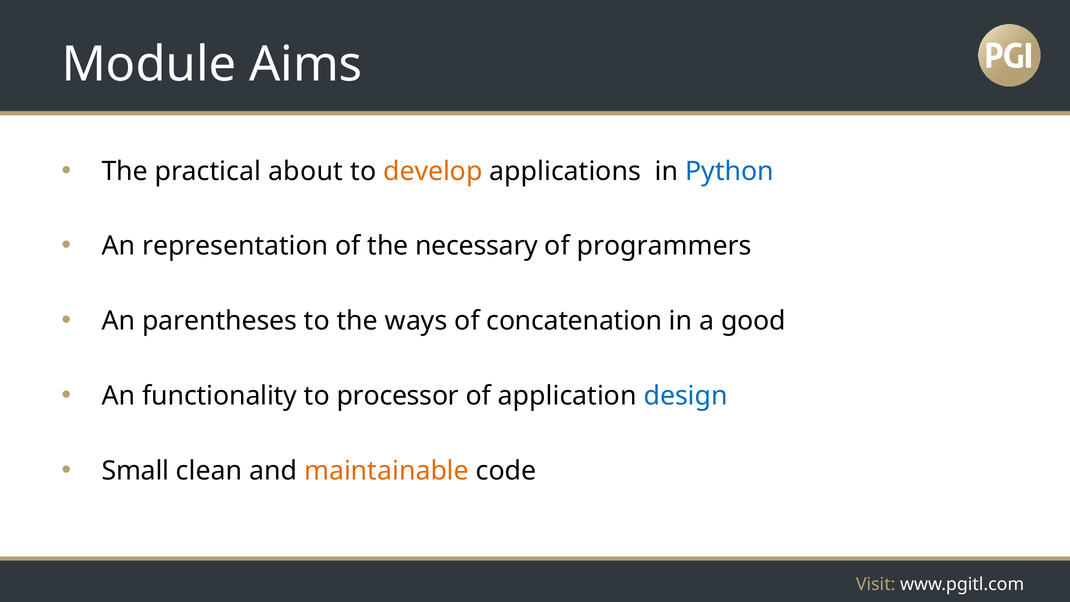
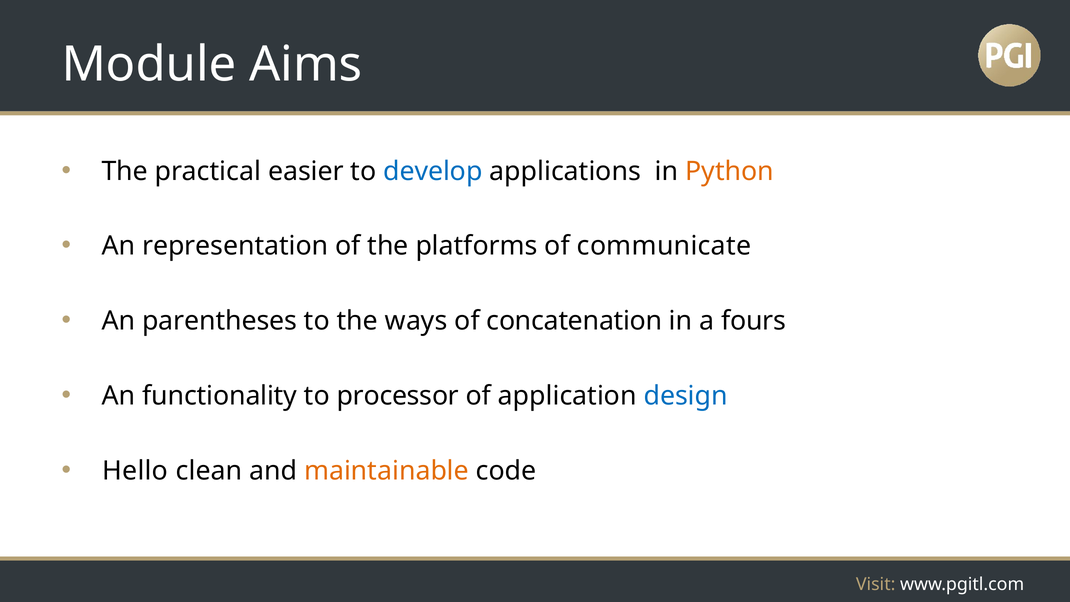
about: about -> easier (306, 171)
develop colour: orange -> blue (433, 171)
Python colour: blue -> orange (730, 171)
necessary: necessary -> platforms (477, 246)
programmers: programmers -> communicate (664, 246)
good: good -> fours (754, 321)
Small: Small -> Hello (135, 471)
